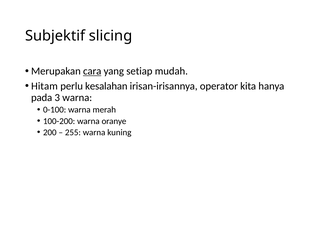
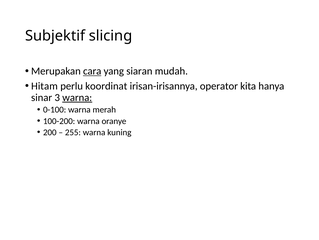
setiap: setiap -> siaran (139, 71)
kesalahan: kesalahan -> koordinat (106, 86)
pada: pada -> sinar (42, 97)
warna underline: none -> present (77, 97)
